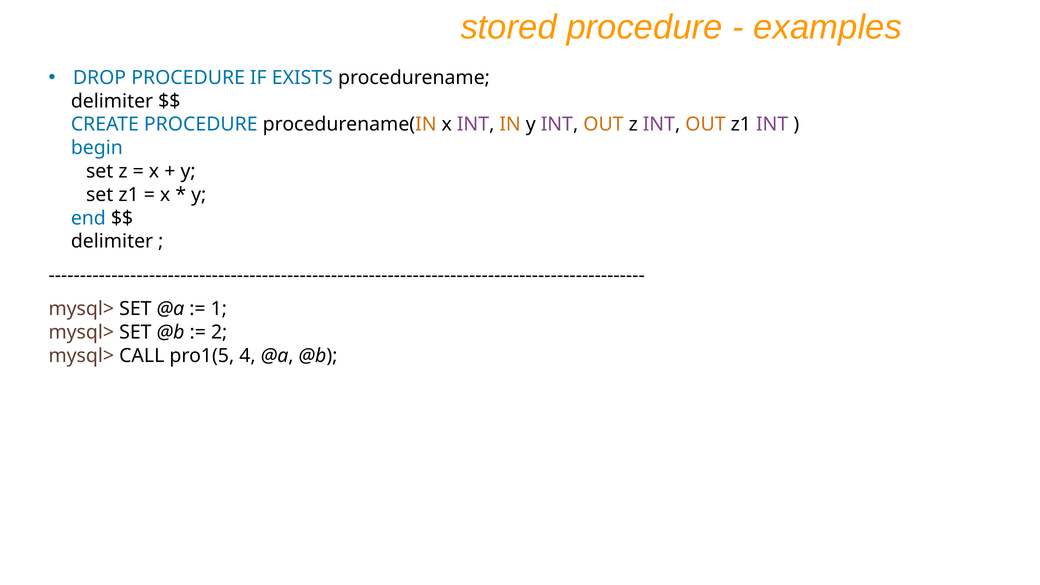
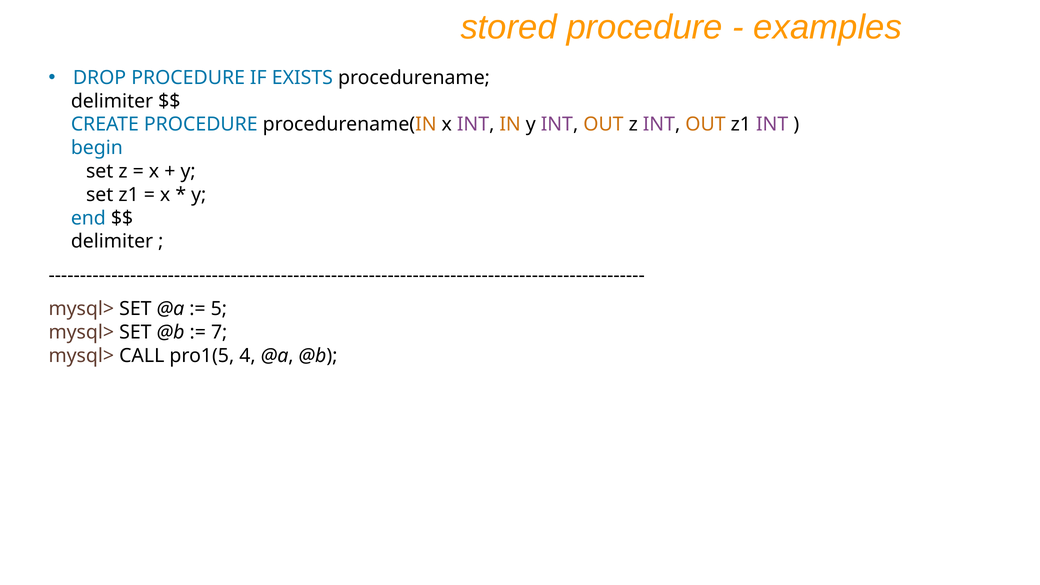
1: 1 -> 5 (219, 309)
2: 2 -> 7 (219, 332)
